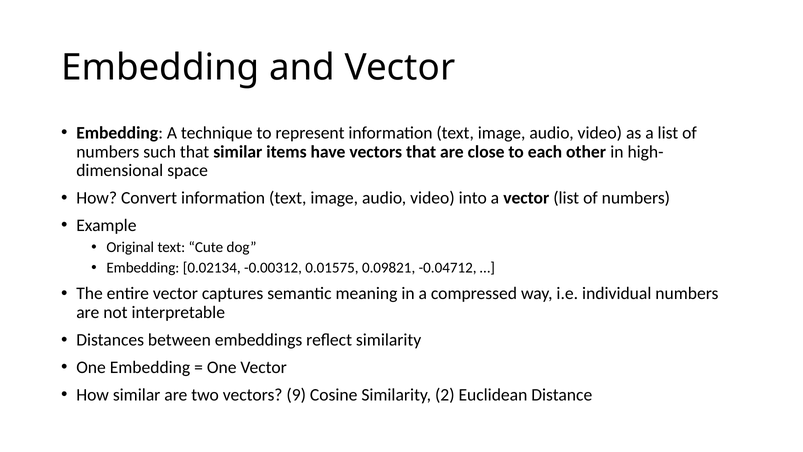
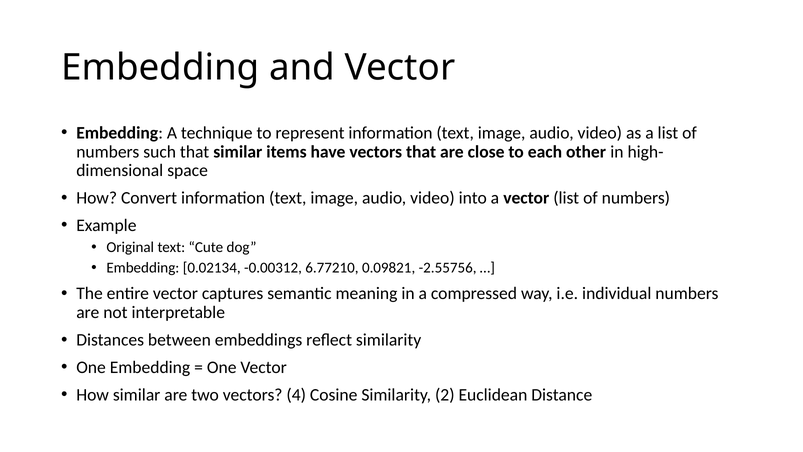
0.01575: 0.01575 -> 6.77210 (332, 267)
-0.04712: -0.04712 -> -2.55756 (448, 267)
9: 9 -> 4 (296, 394)
